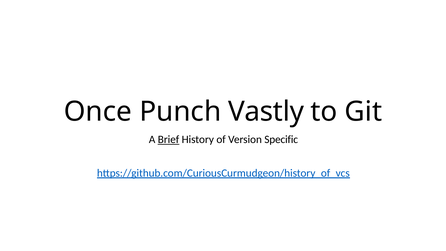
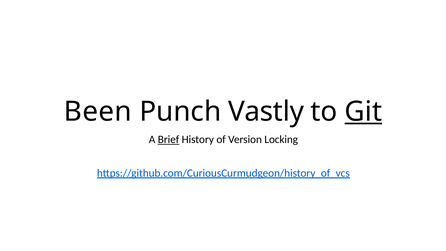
Once: Once -> Been (98, 111)
Git underline: none -> present (363, 111)
Specific: Specific -> Locking (281, 139)
